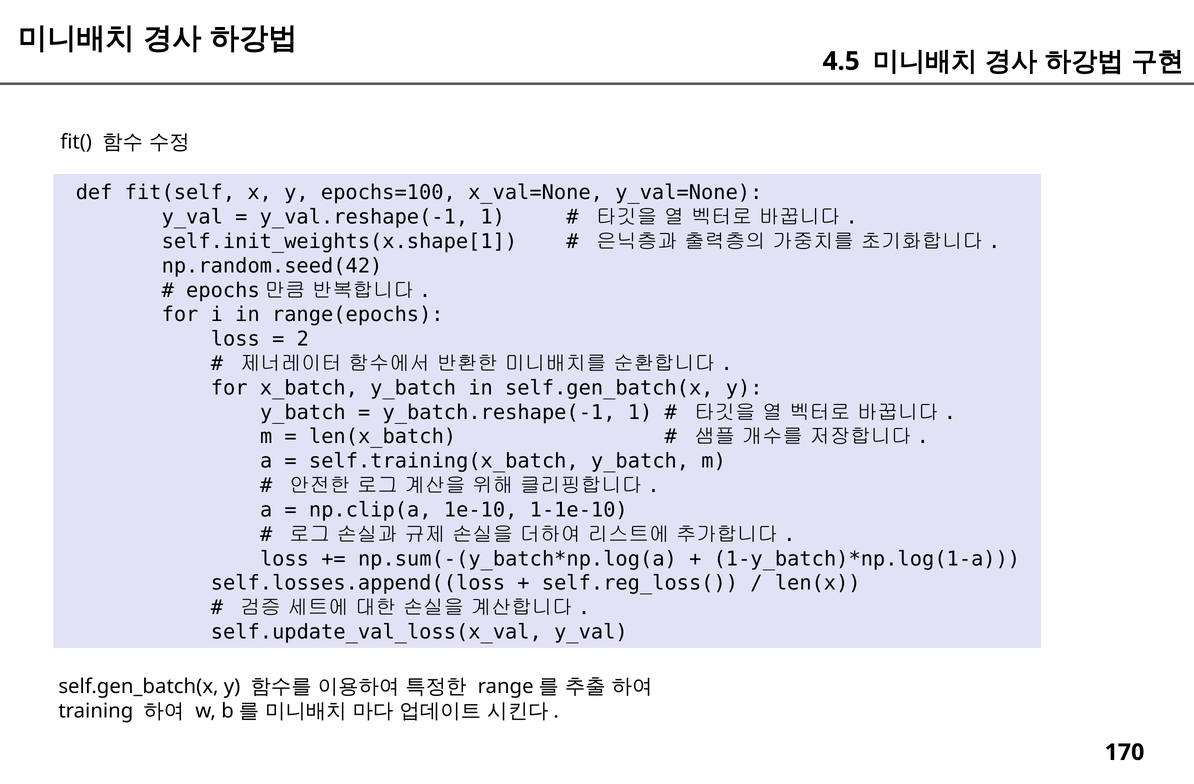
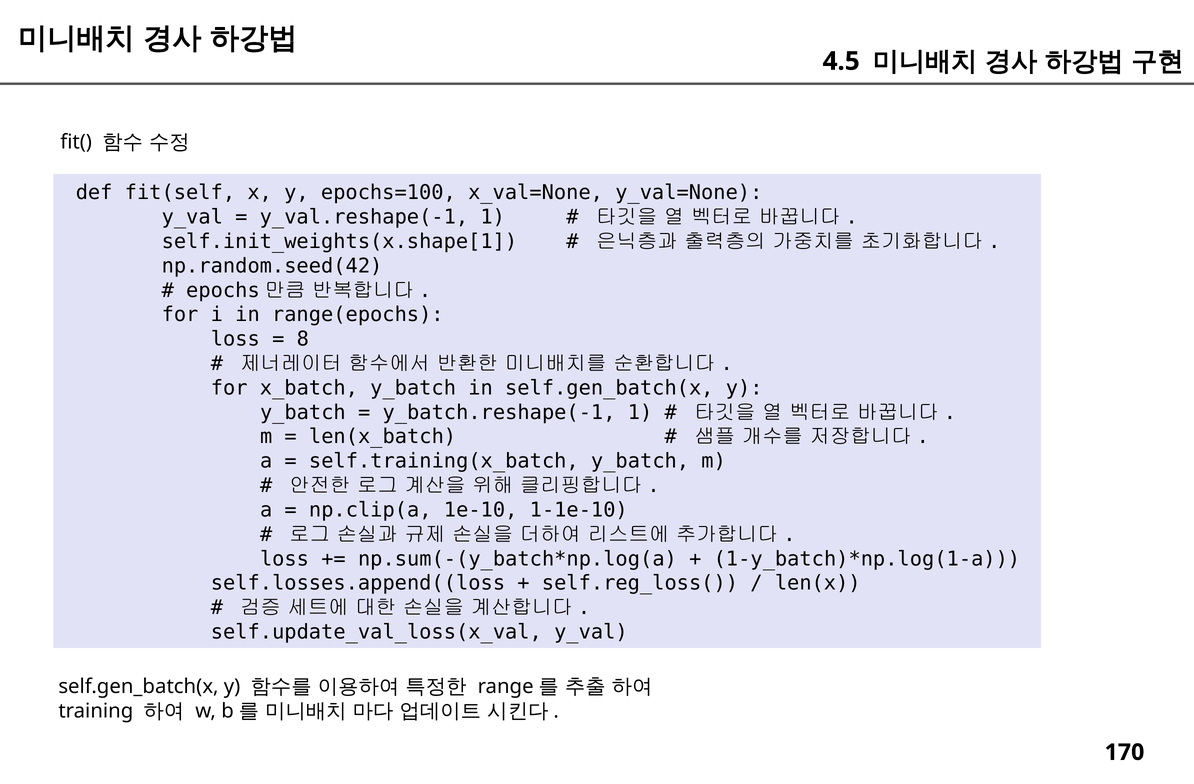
2: 2 -> 8 (303, 339)
